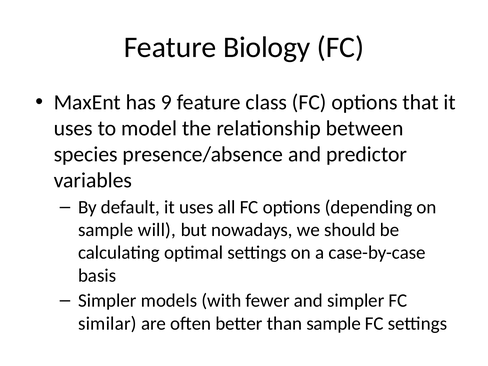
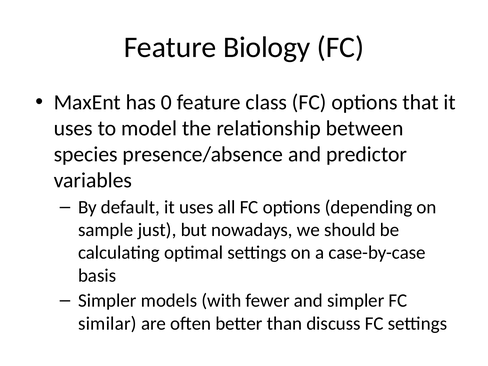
9: 9 -> 0 (166, 102)
will: will -> just (157, 230)
than sample: sample -> discuss (334, 324)
